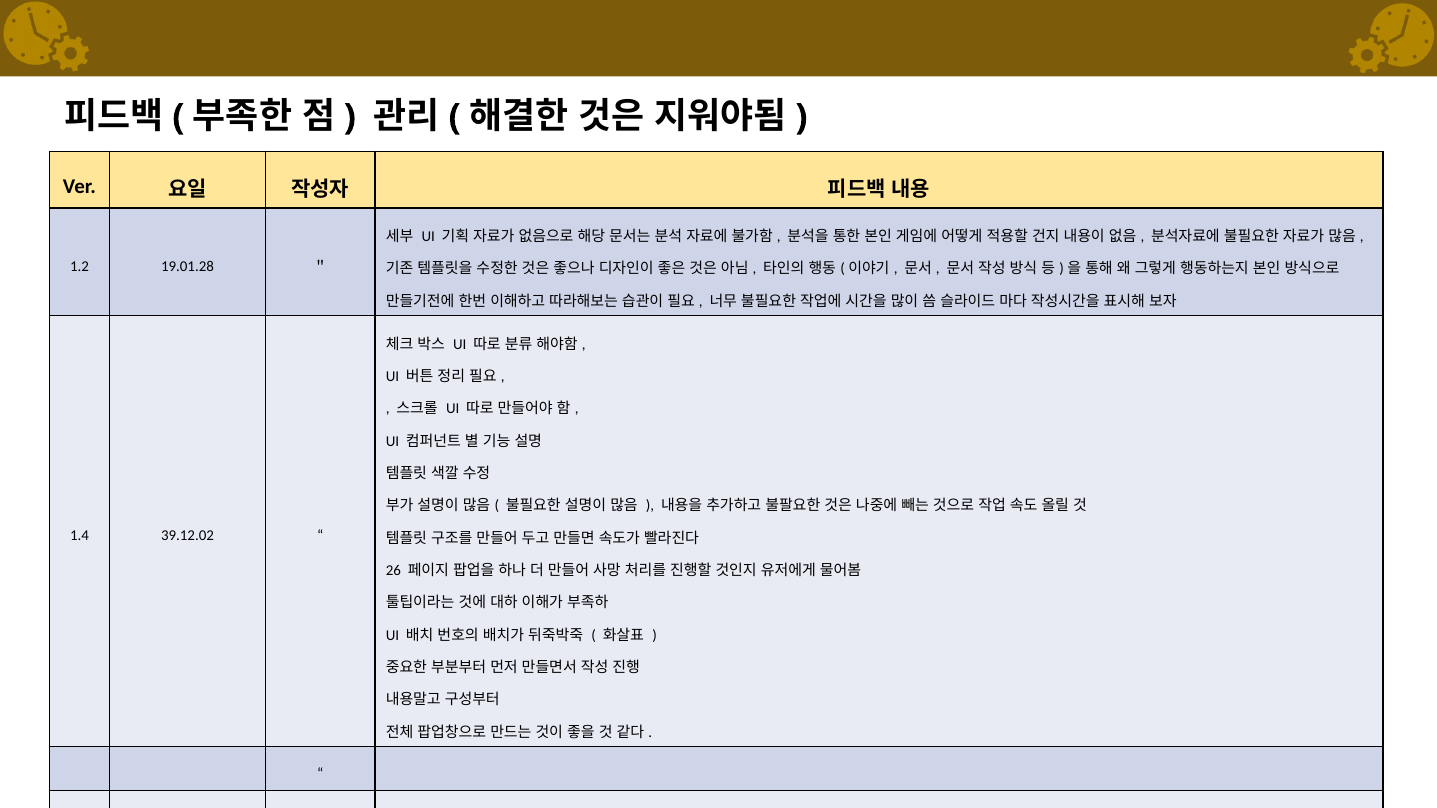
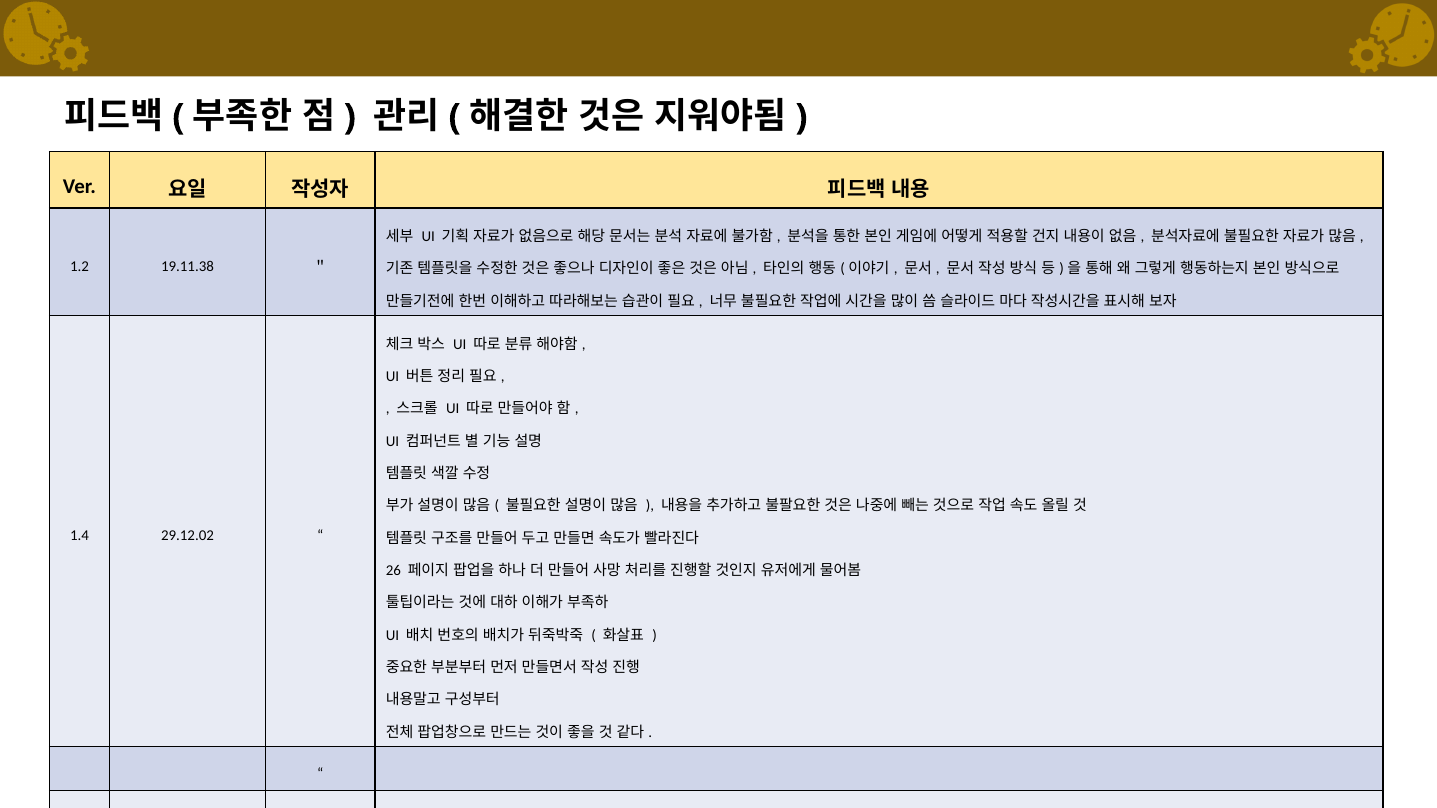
19.01.28: 19.01.28 -> 19.11.38 (187, 267)
39.12.02: 39.12.02 -> 29.12.02 (187, 536)
